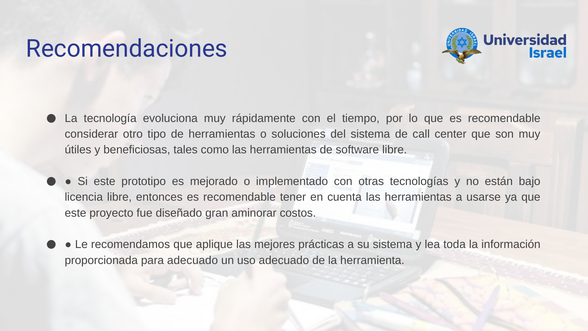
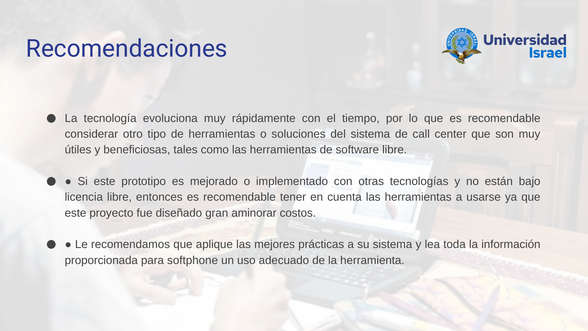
para adecuado: adecuado -> softphone (193, 260)
